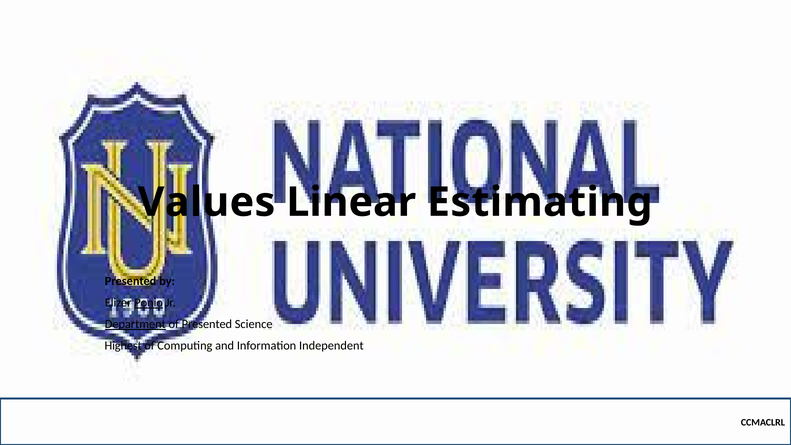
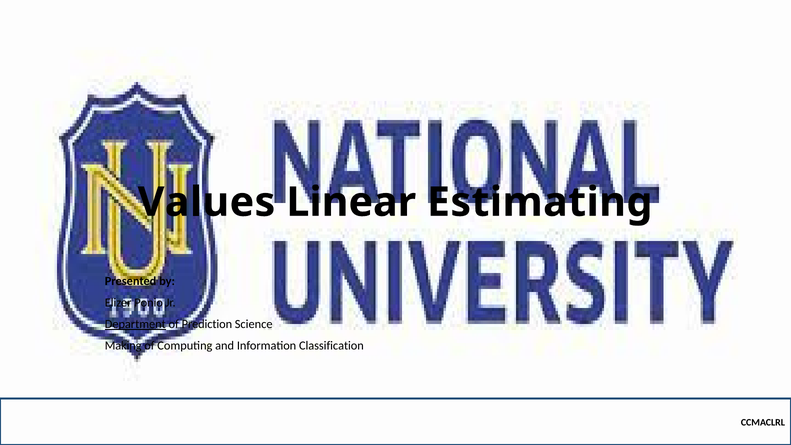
Ponio underline: present -> none (149, 303)
of Presented: Presented -> Prediction (207, 324)
Highest: Highest -> Making (123, 346)
Independent: Independent -> Classification (331, 346)
